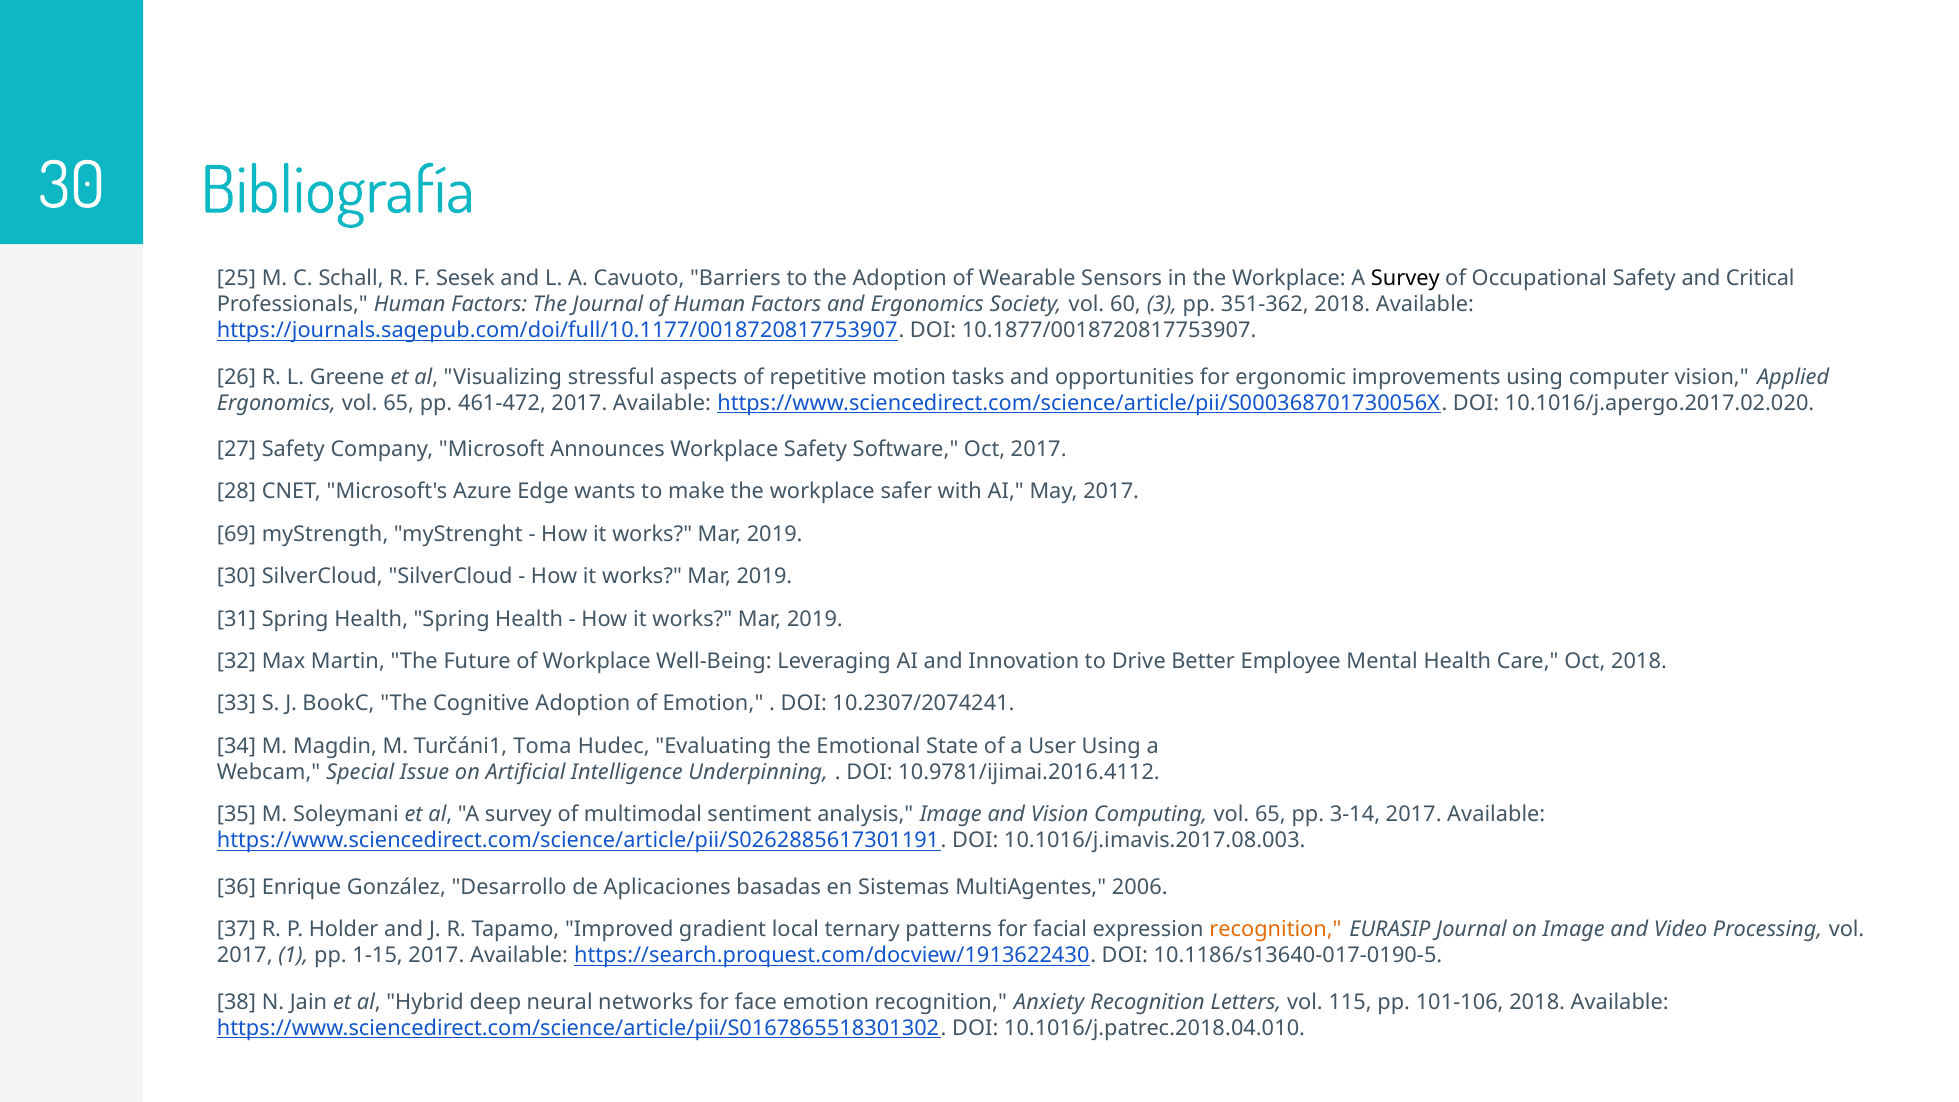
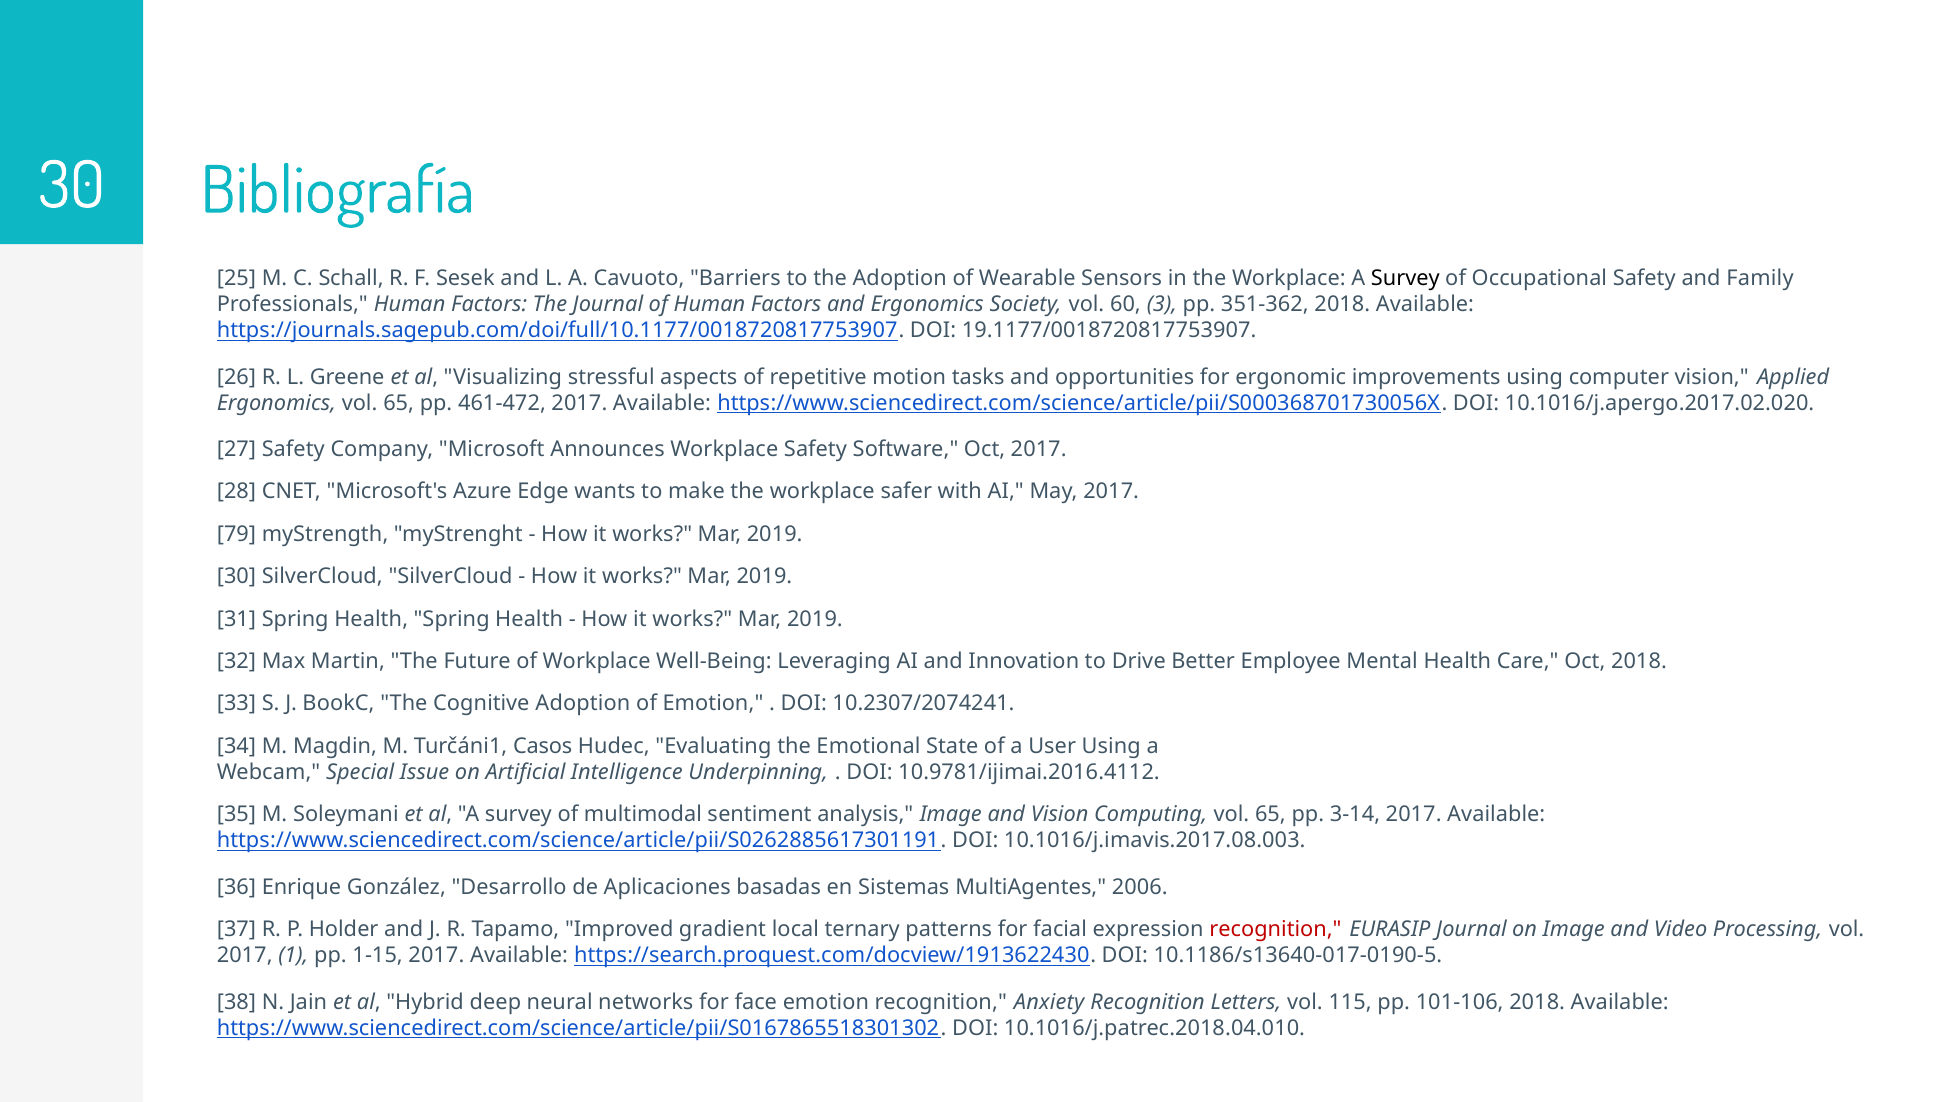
Critical: Critical -> Family (1760, 278)
10.1877/0018720817753907: 10.1877/0018720817753907 -> 19.1177/0018720817753907 (1109, 330)
69: 69 -> 79 (236, 534)
Toma: Toma -> Casos (543, 746)
recognition colour: orange -> red (1276, 930)
